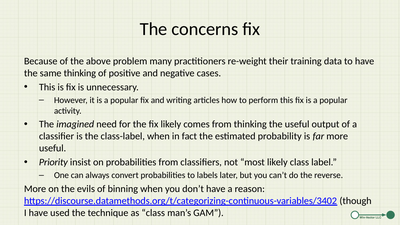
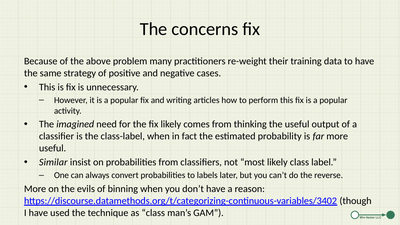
same thinking: thinking -> strategy (80, 73)
Priority: Priority -> Similar (53, 162)
